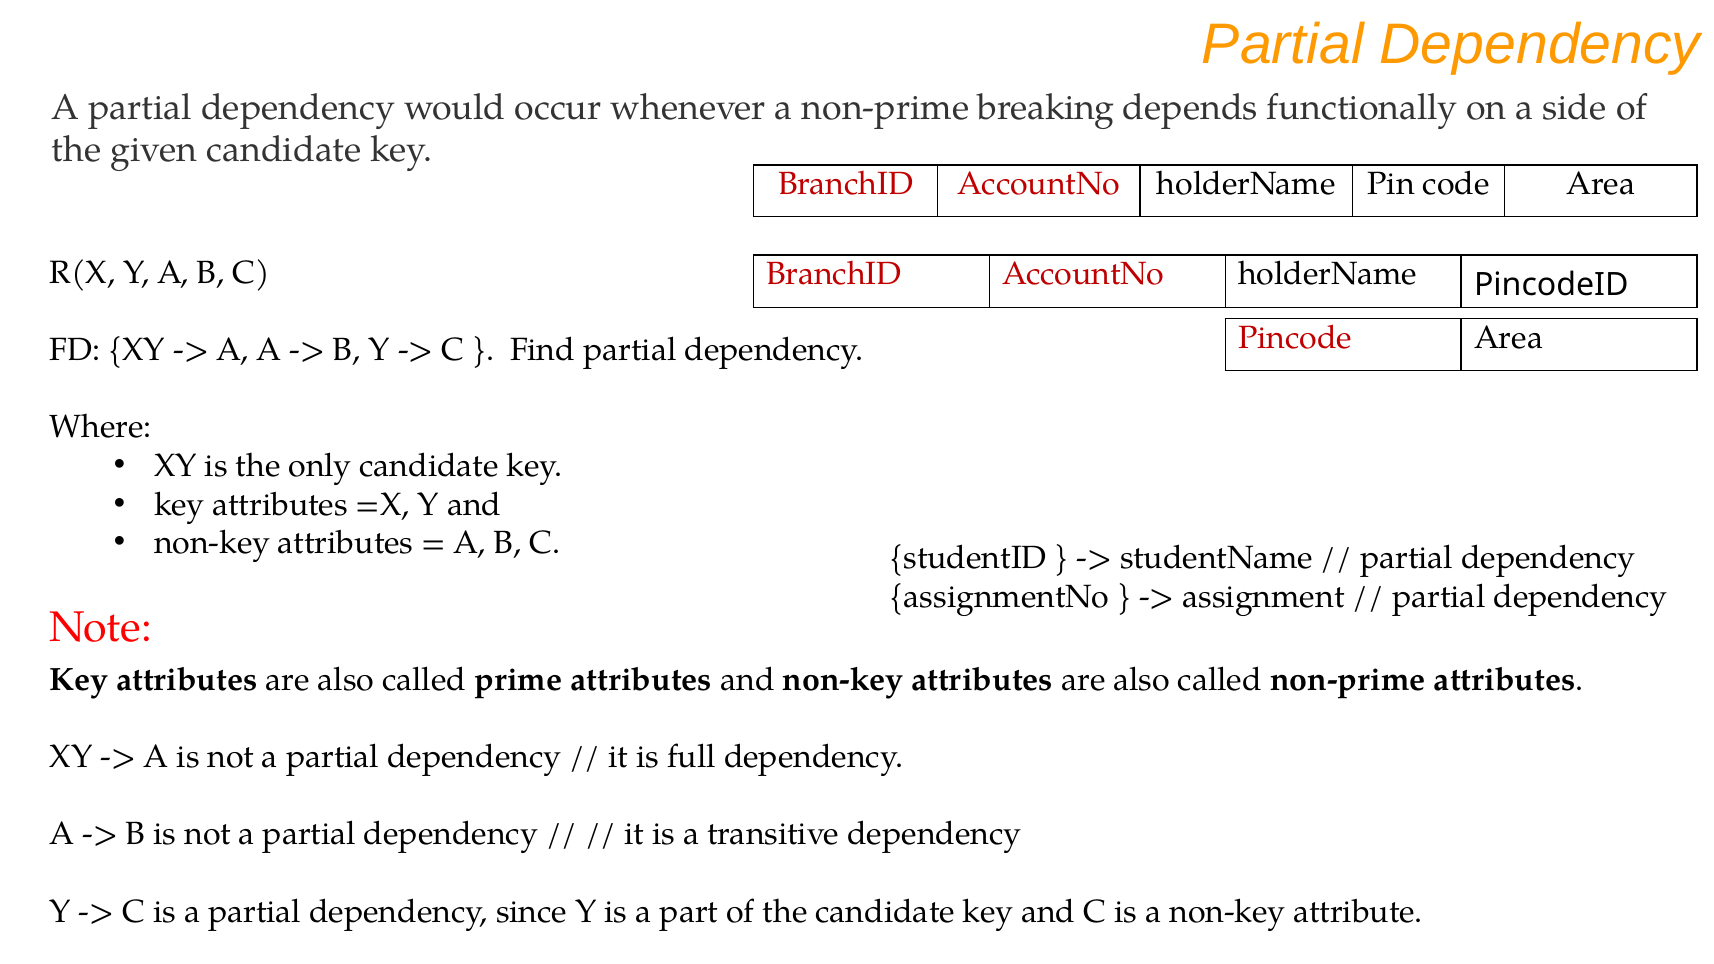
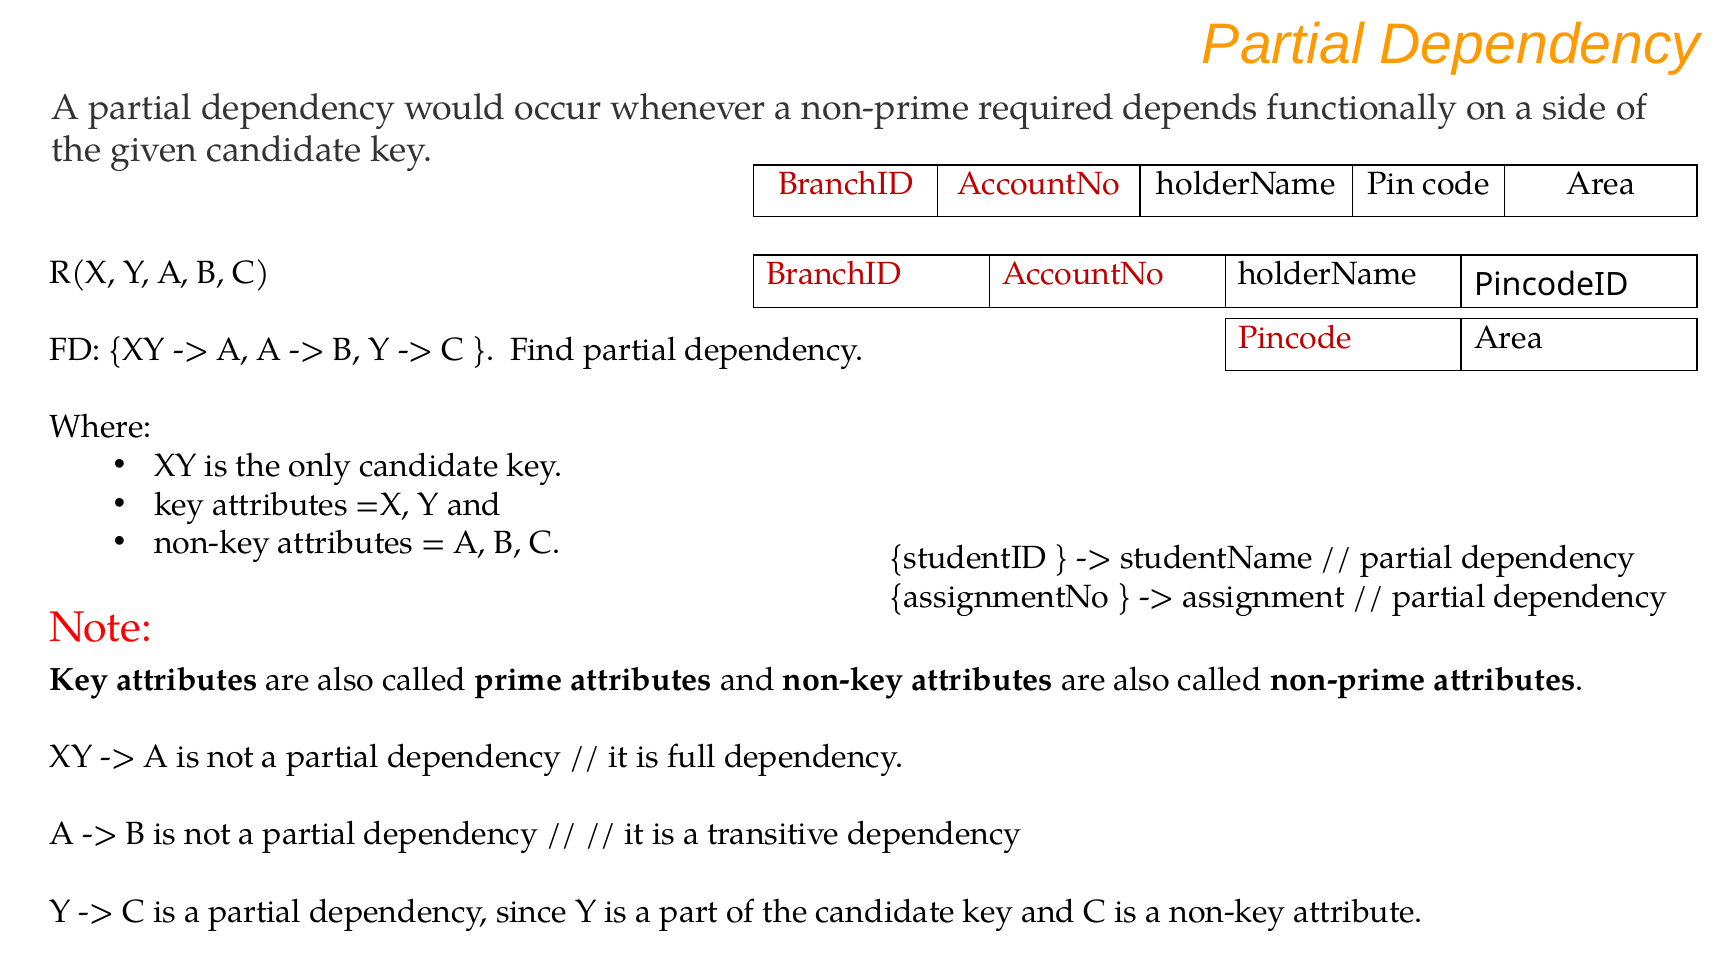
breaking: breaking -> required (1046, 107)
